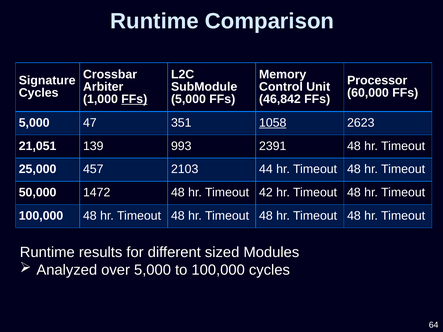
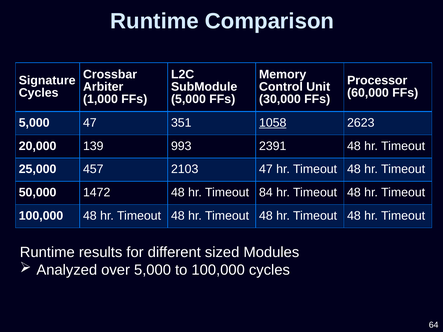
FFs underline: present -> none (134, 99)
46,842: 46,842 -> 30,000 (280, 99)
21,051: 21,051 -> 20,000 (38, 146)
2103 44: 44 -> 47 (266, 169)
42: 42 -> 84 (266, 193)
